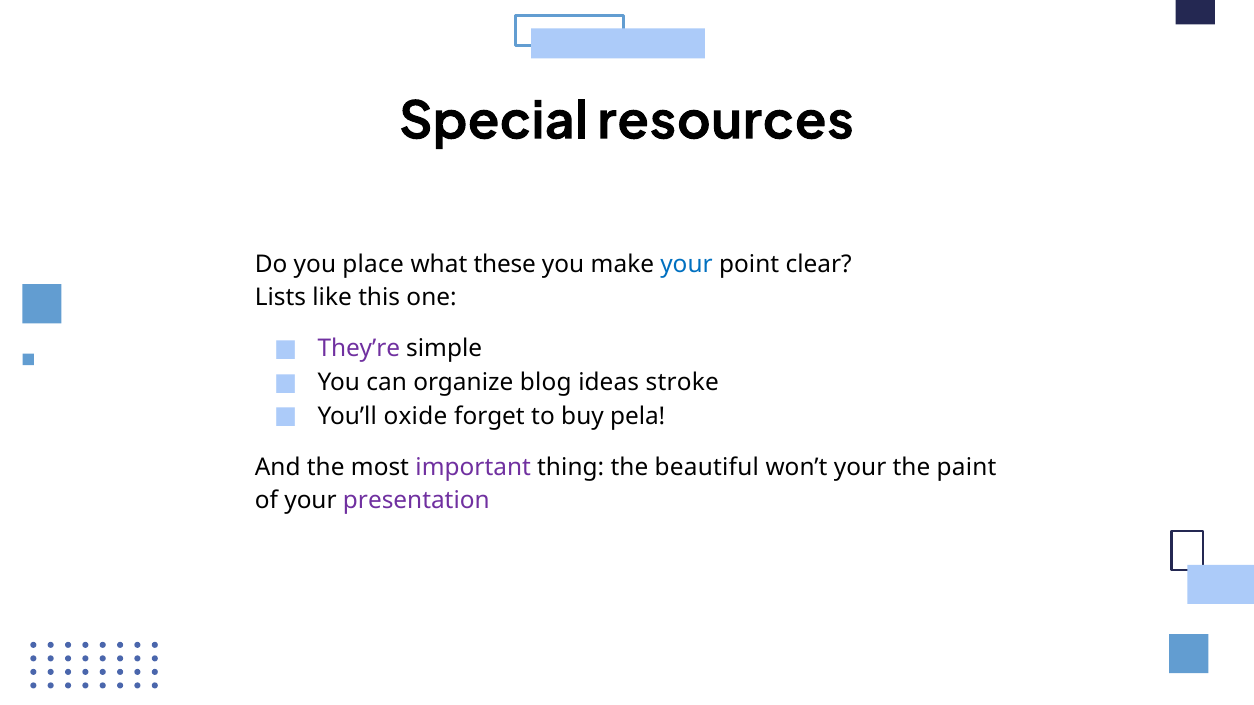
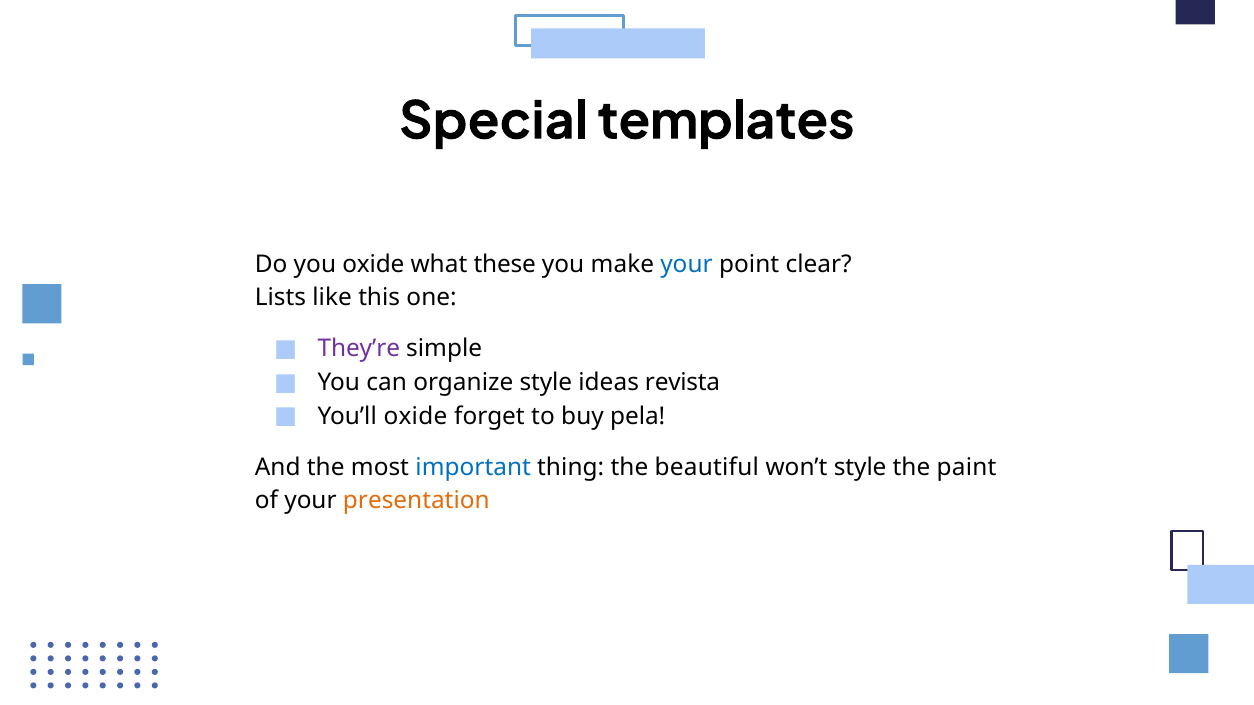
resources: resources -> templates (726, 122)
you place: place -> oxide (373, 264)
organize blog: blog -> style (546, 383)
stroke: stroke -> revista (683, 383)
important colour: purple -> blue (473, 467)
won’t your: your -> style (860, 467)
presentation colour: purple -> orange (416, 501)
